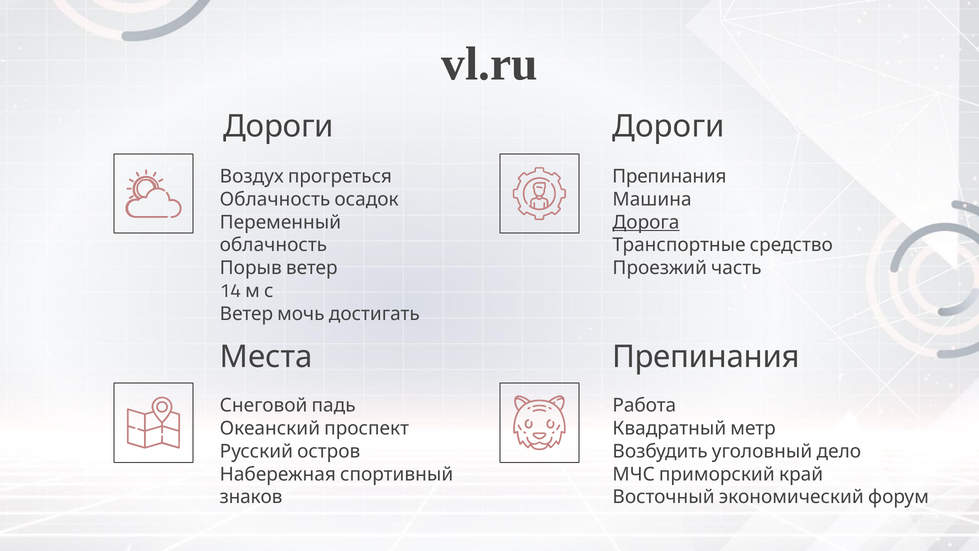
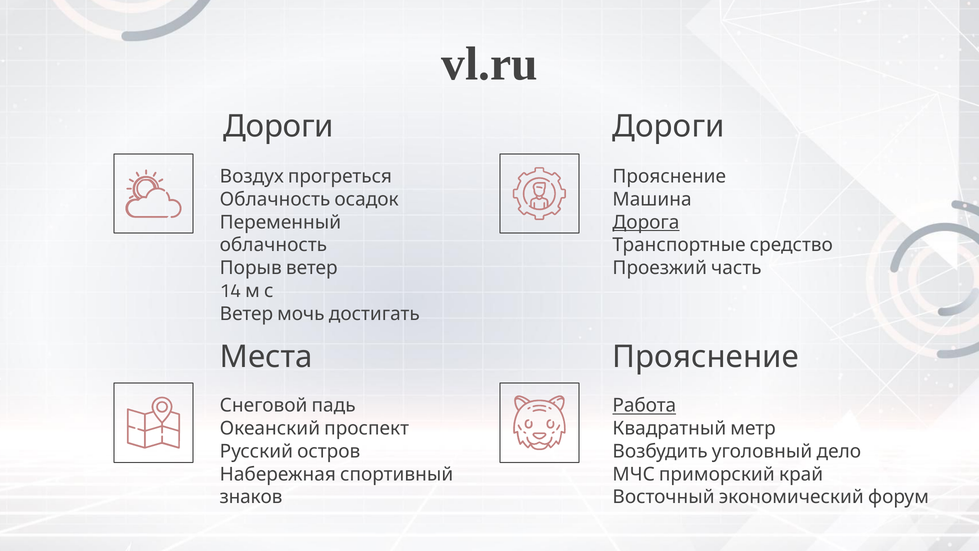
Препинания: Препинания -> Прояснение (669, 176)
Препинания: Препинания -> Прояснение (706, 357)
Работа underline: none -> present (644, 405)
